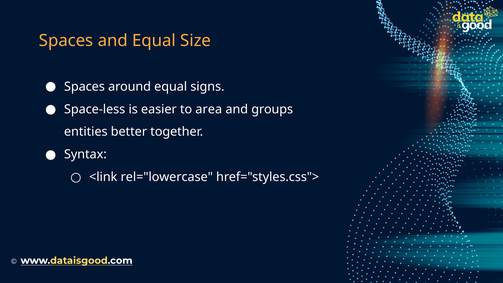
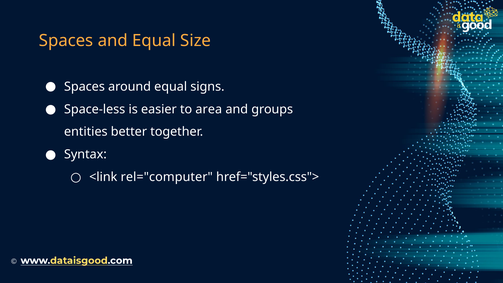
rel="lowercase: rel="lowercase -> rel="computer (167, 177)
